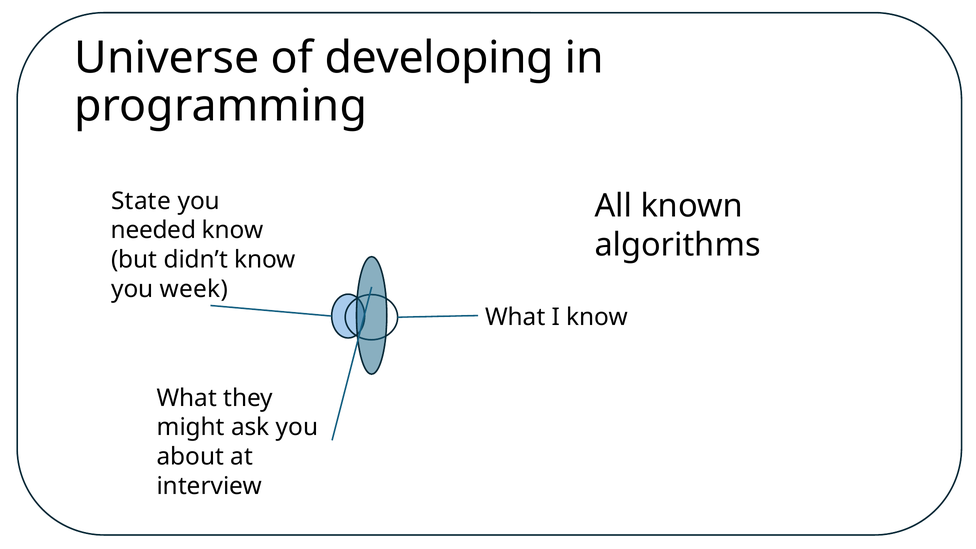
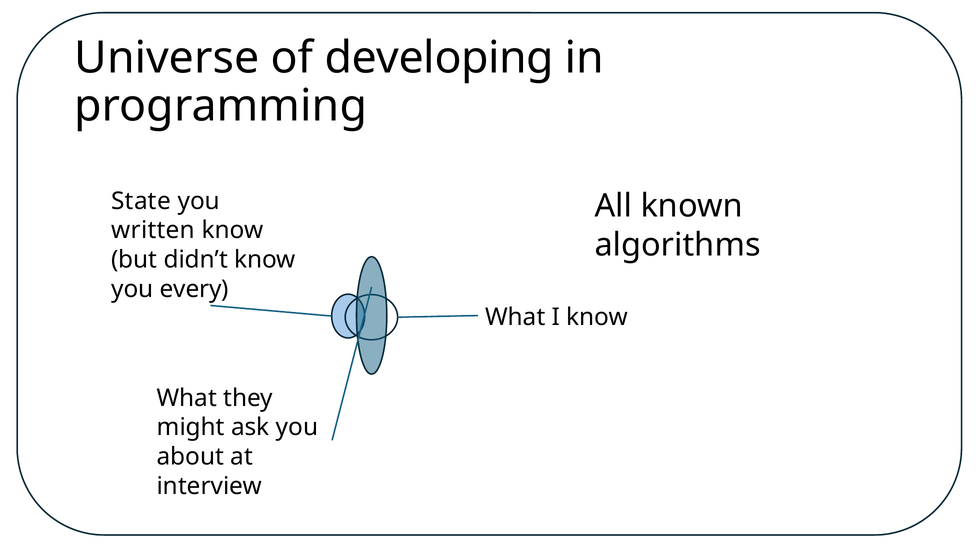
needed: needed -> written (153, 230)
week: week -> every (194, 289)
